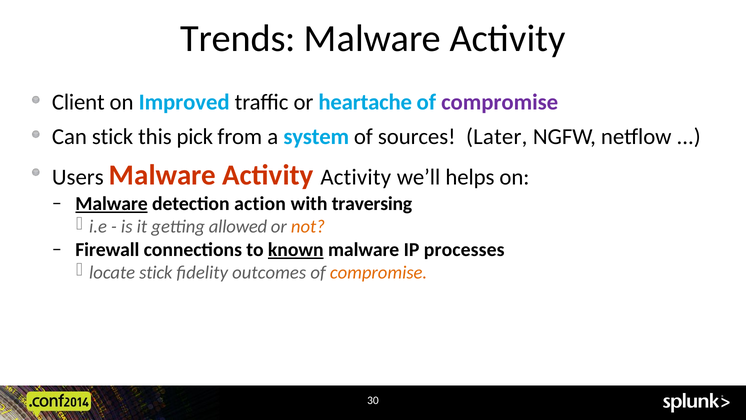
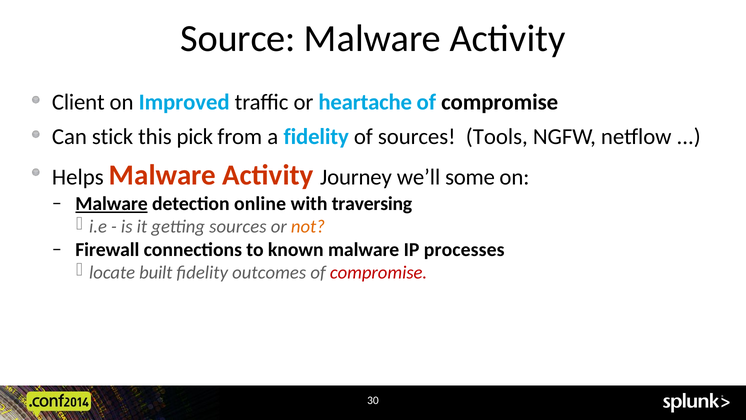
Trends: Trends -> Source (238, 38)
compromise colour: purple -> black (500, 102)
a system: system -> fidelity (316, 137)
Later: Later -> Tools (497, 137)
Users: Users -> Helps (78, 177)
Activity Activity: Activity -> Journey (356, 177)
helps: helps -> some (470, 177)
action: action -> online (260, 204)
getting allowed: allowed -> sources (238, 227)
known underline: present -> none (296, 250)
locate stick: stick -> built (156, 273)
compromise colour: orange -> red (379, 273)
